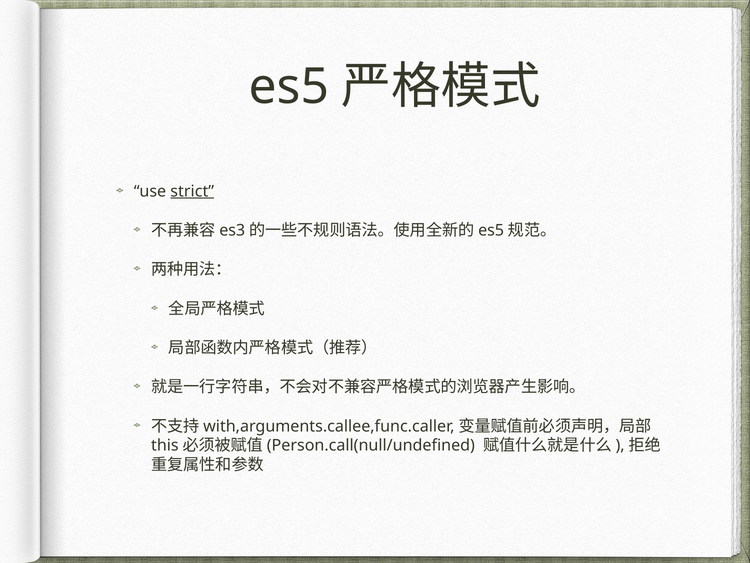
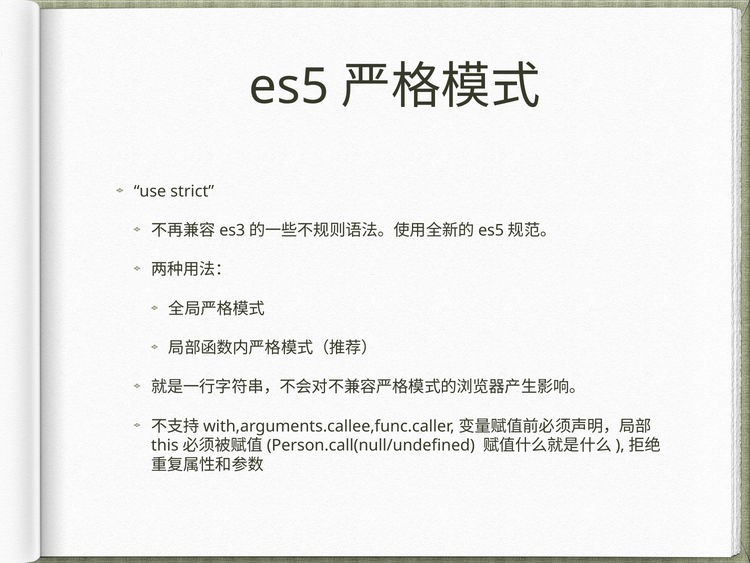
strict underline: present -> none (192, 191)
